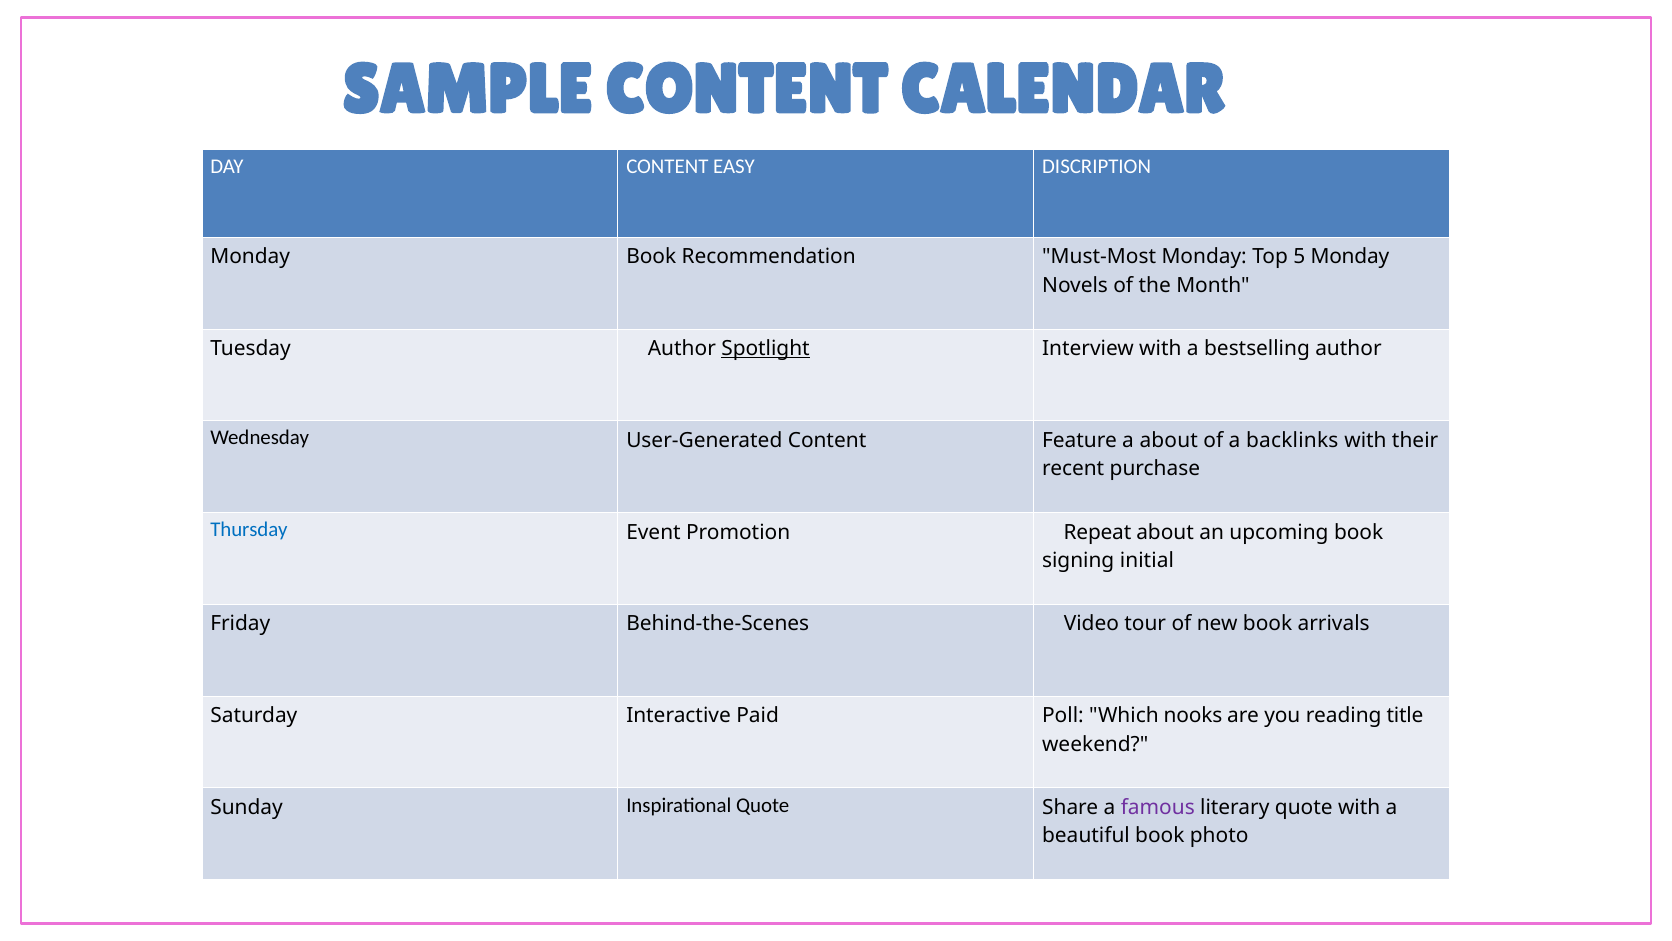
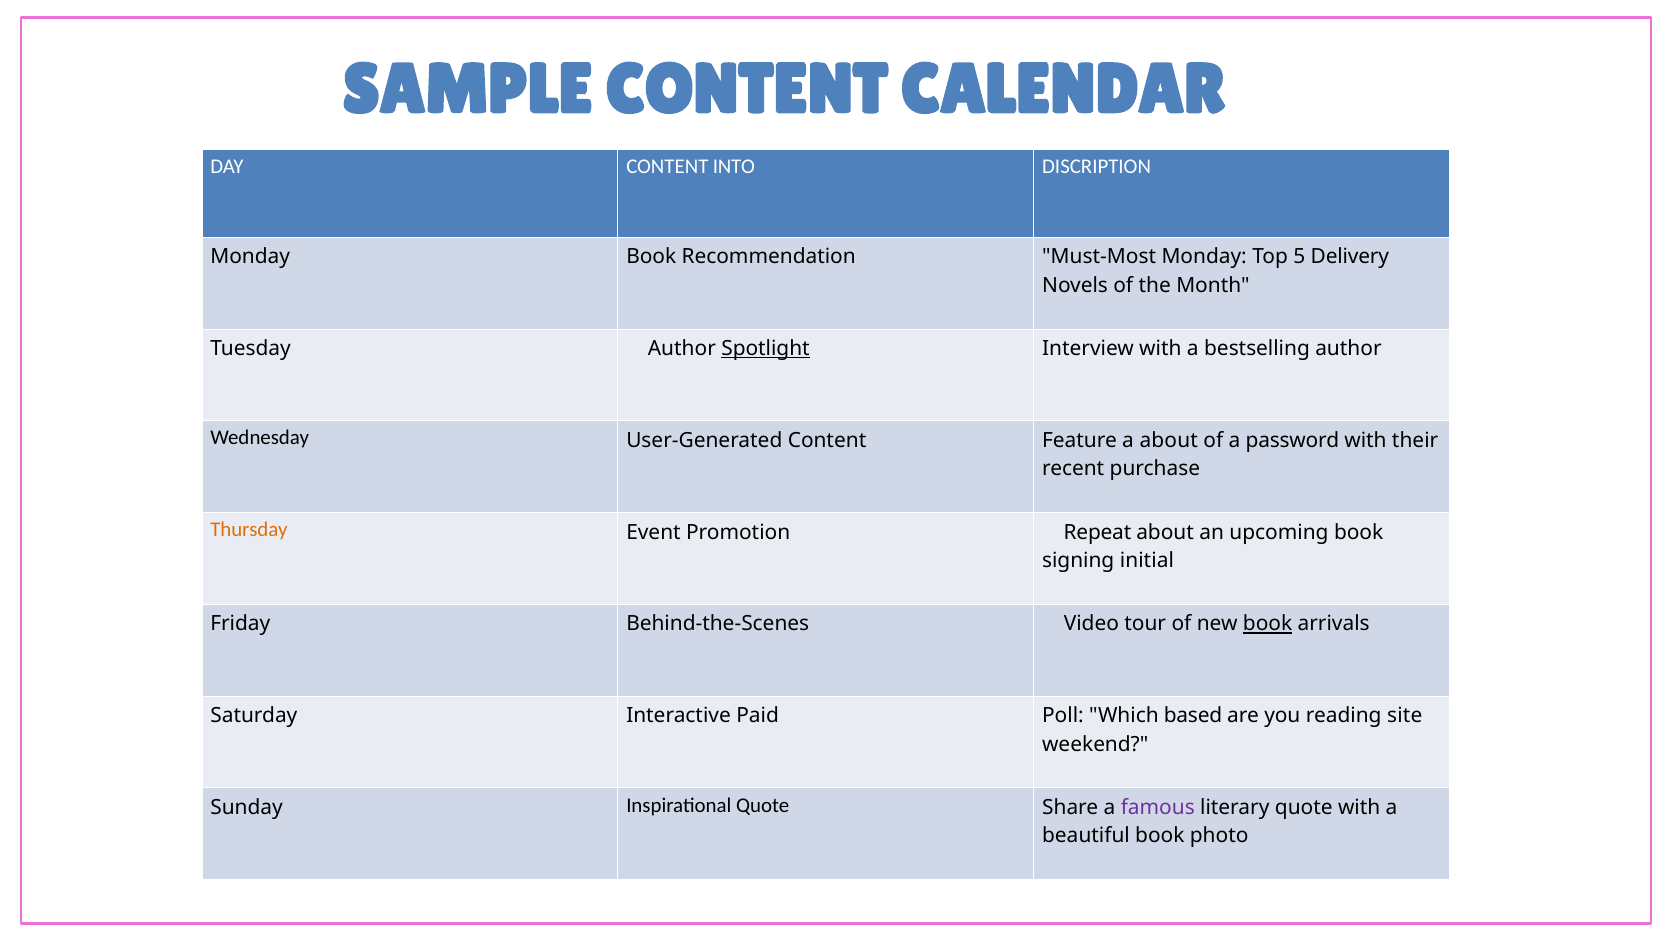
EASY: EASY -> INTO (734, 167)
5 Monday: Monday -> Delivery (1350, 257)
backlinks: backlinks -> password (1292, 440)
Thursday colour: blue -> orange (249, 529)
book underline: none -> present (1268, 624)
nooks: nooks -> based (1193, 715)
title: title -> site (1405, 715)
